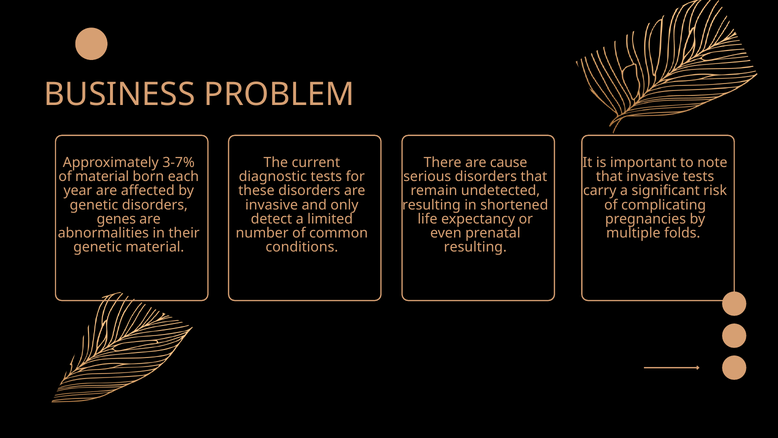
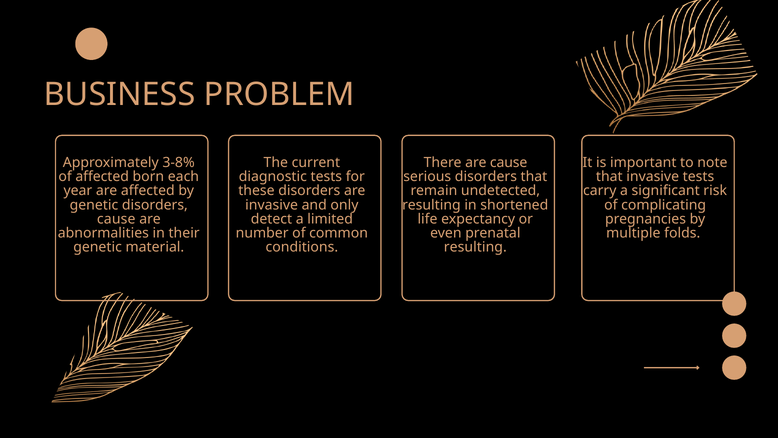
3-7%: 3-7% -> 3-8% (179, 163)
of material: material -> affected (102, 177)
genes: genes -> cause (116, 219)
